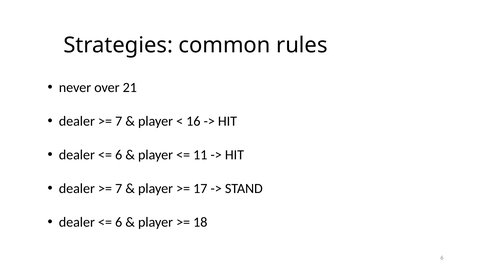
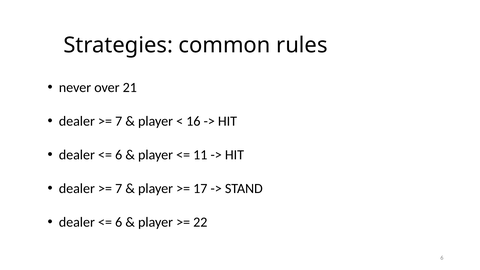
18: 18 -> 22 (200, 222)
